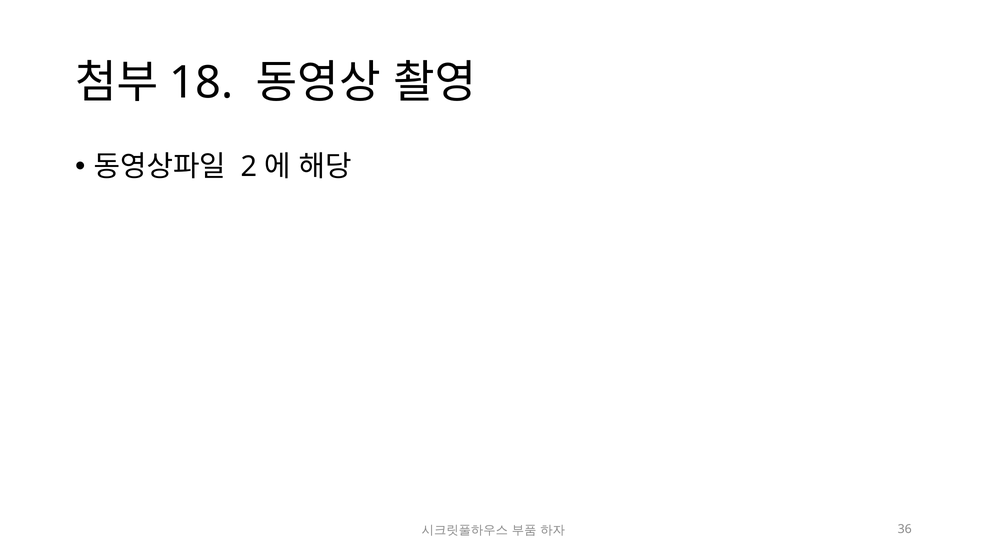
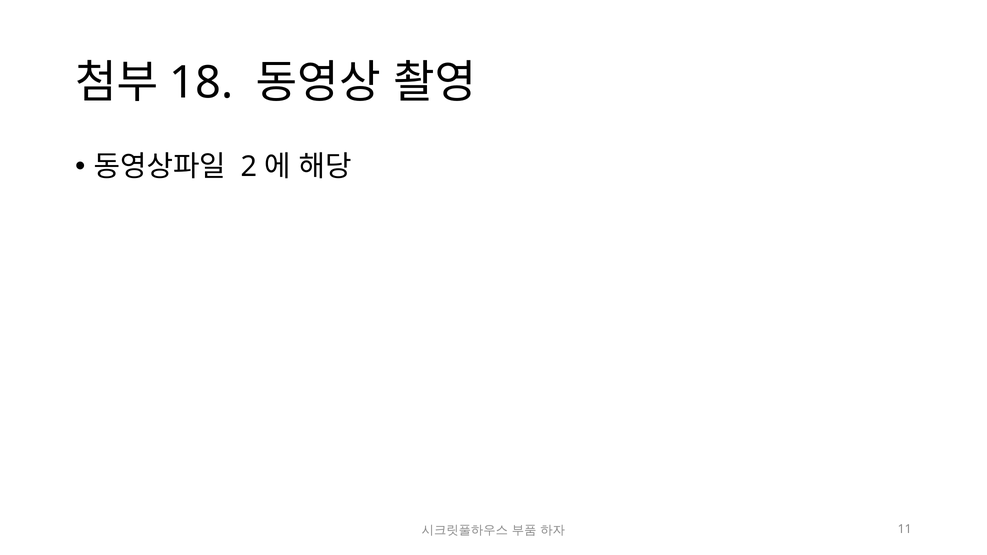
36: 36 -> 11 (905, 529)
